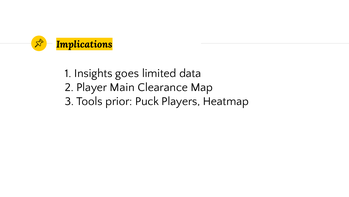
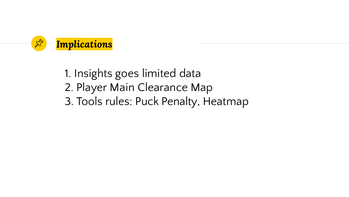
prior: prior -> rules (119, 101)
Players: Players -> Penalty (181, 101)
